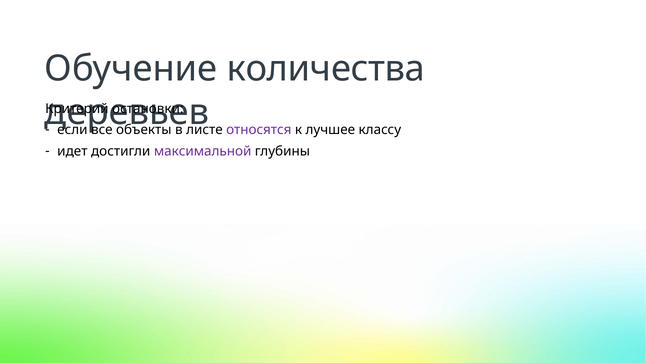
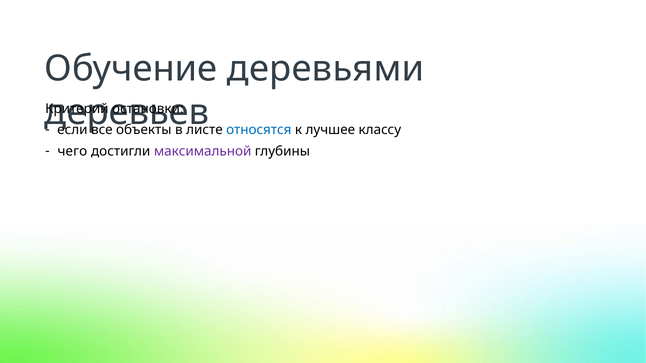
количества: количества -> деревьями (326, 69)
относятся colour: purple -> blue (259, 130)
идет: идет -> чего (72, 151)
